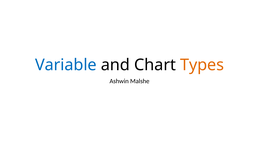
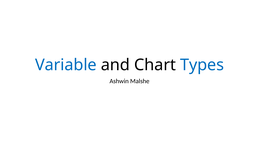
Types colour: orange -> blue (202, 65)
